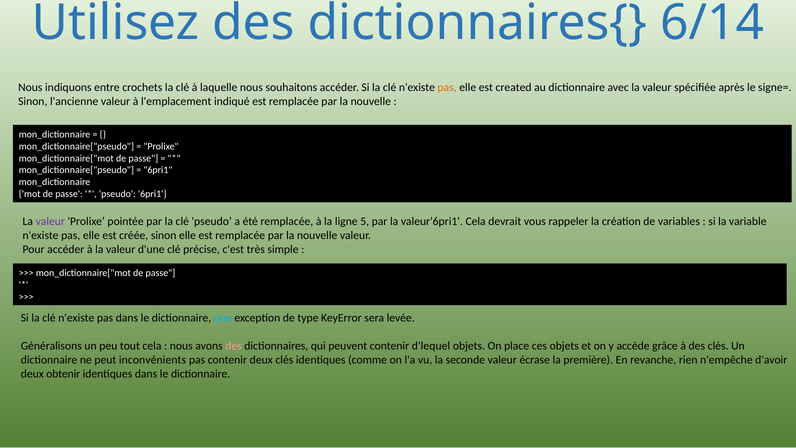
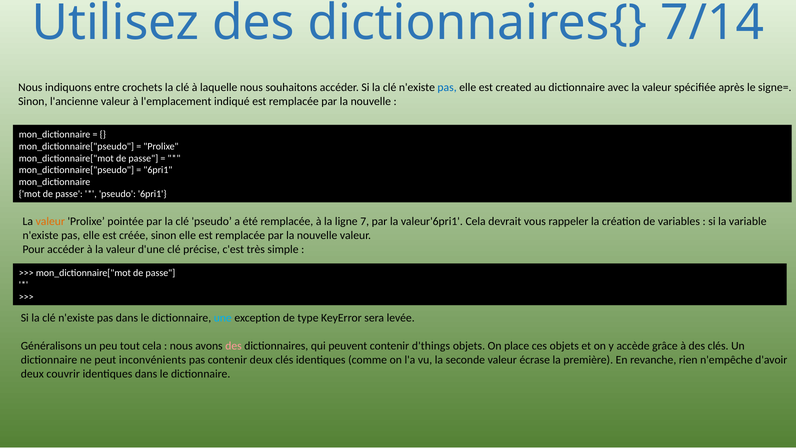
6/14: 6/14 -> 7/14 (712, 23)
pas colour: orange -> blue (447, 88)
valeur colour: purple -> orange (50, 221)
5: 5 -> 7 (365, 221)
d'lequel: d'lequel -> d'things (431, 346)
obtenir: obtenir -> couvrir (63, 374)
